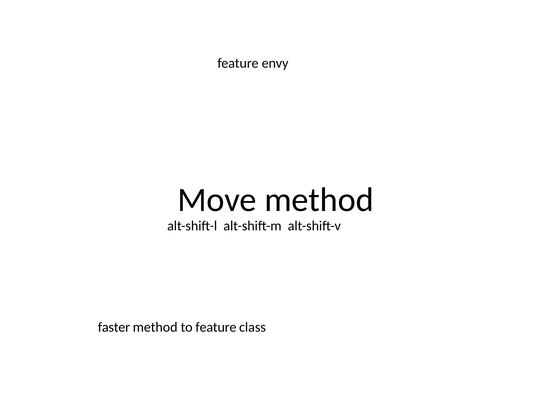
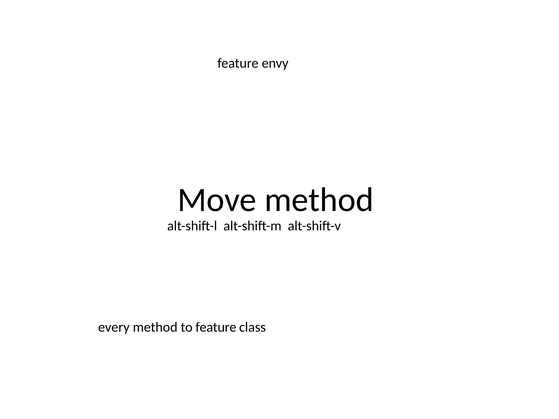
faster: faster -> every (114, 327)
